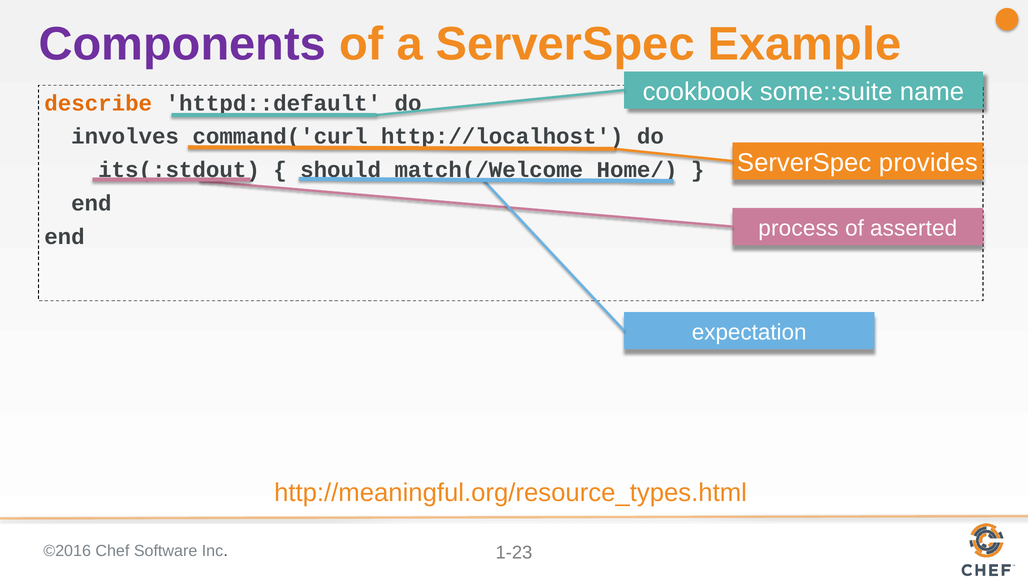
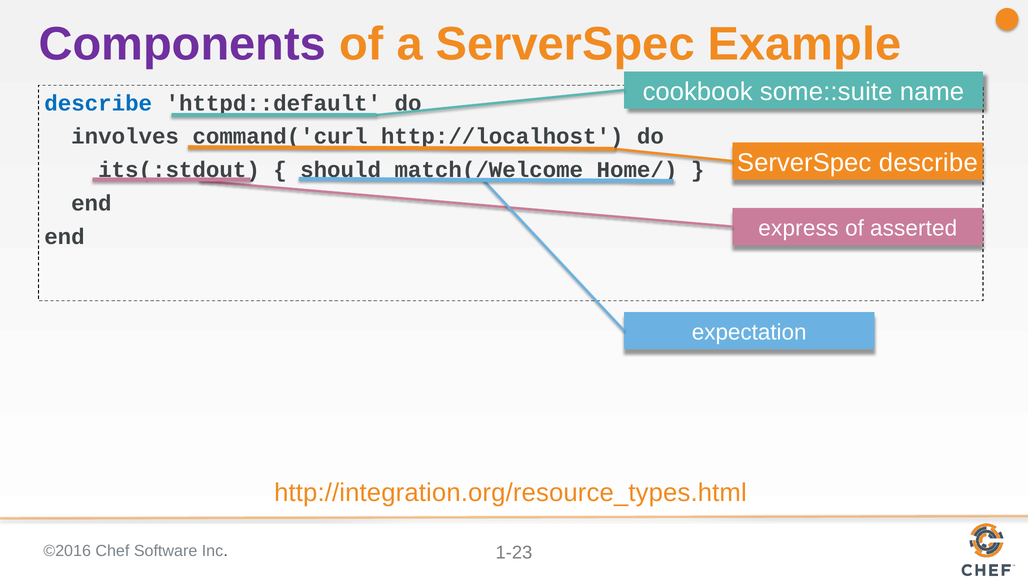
describe colour: orange -> blue (98, 103)
ServerSpec provides: provides -> describe (928, 163)
process: process -> express (798, 228)
http://meaningful.org/resource_types.html: http://meaningful.org/resource_types.html -> http://integration.org/resource_types.html (510, 493)
